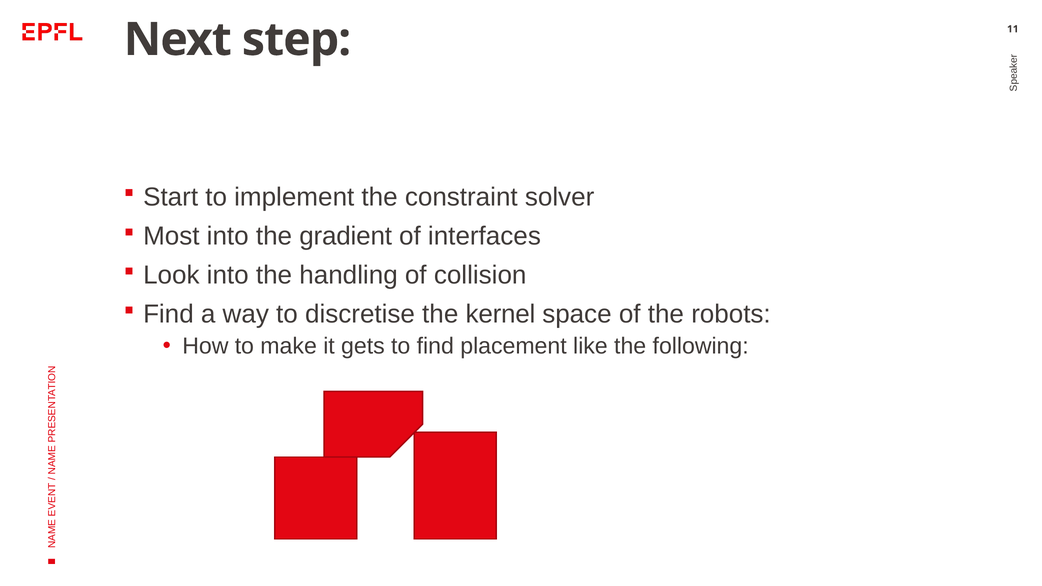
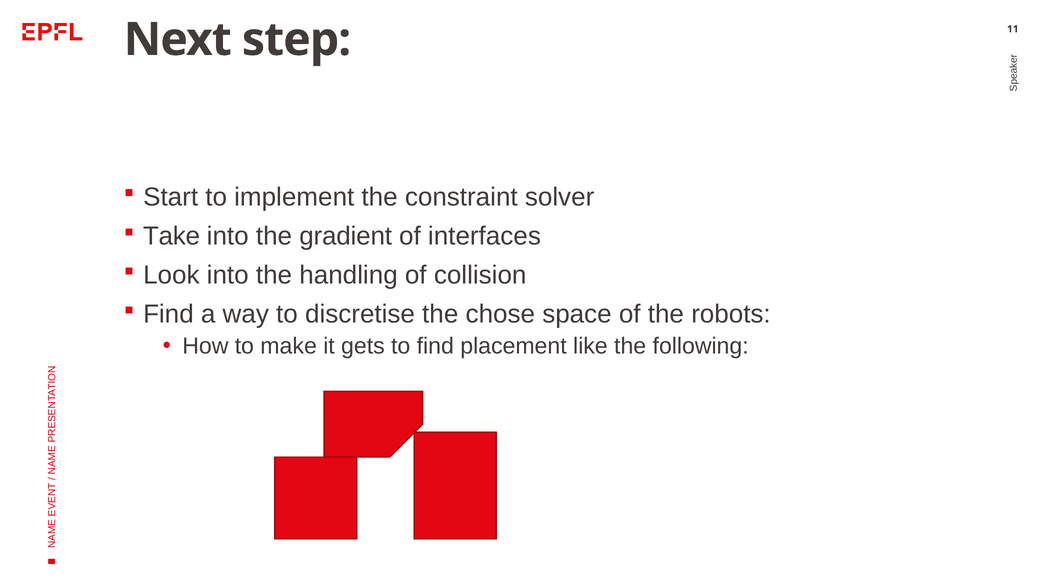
Most: Most -> Take (172, 236)
kernel: kernel -> chose (500, 314)
